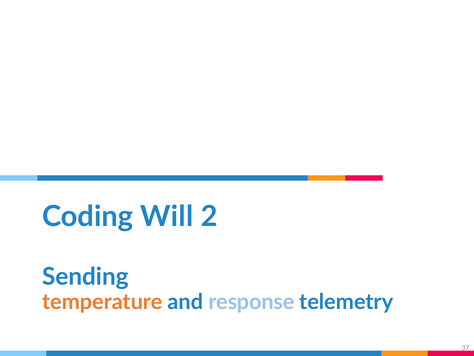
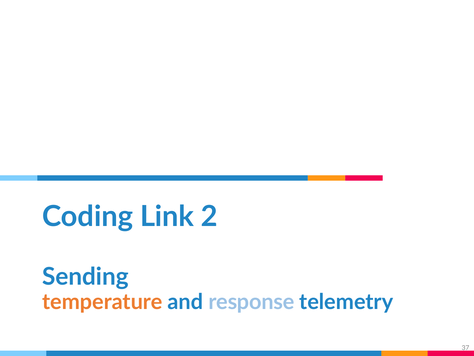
Will: Will -> Link (167, 216)
